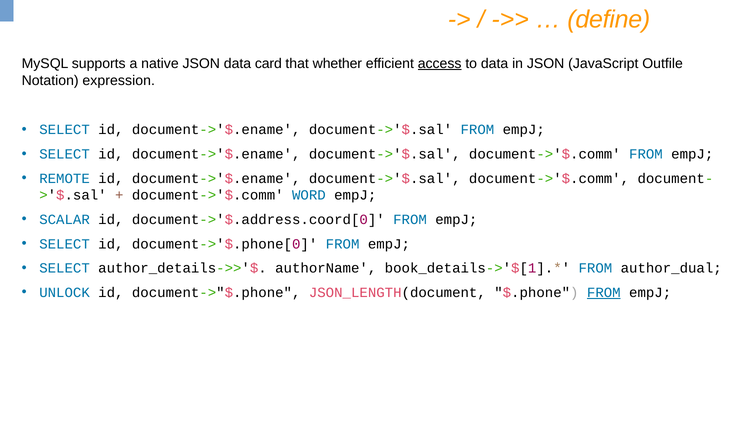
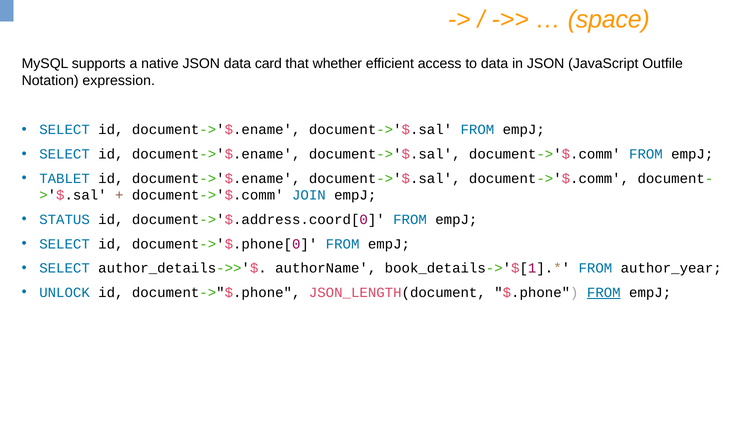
define: define -> space (609, 19)
access underline: present -> none (440, 64)
REMOTE: REMOTE -> TABLET (65, 179)
WORD: WORD -> JOIN (309, 195)
SCALAR: SCALAR -> STATUS (65, 220)
author_dual: author_dual -> author_year (671, 268)
